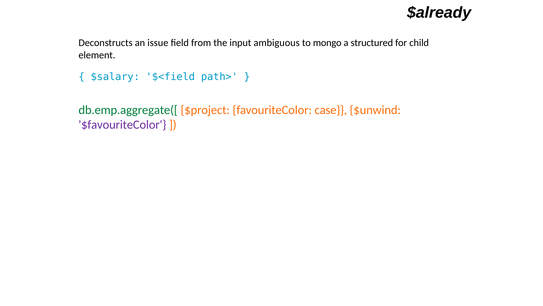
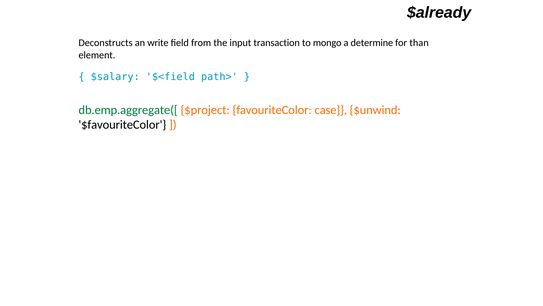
issue: issue -> write (158, 43)
ambiguous: ambiguous -> transaction (277, 43)
structured: structured -> determine (372, 43)
child: child -> than (419, 43)
$favouriteColor colour: purple -> black (122, 125)
